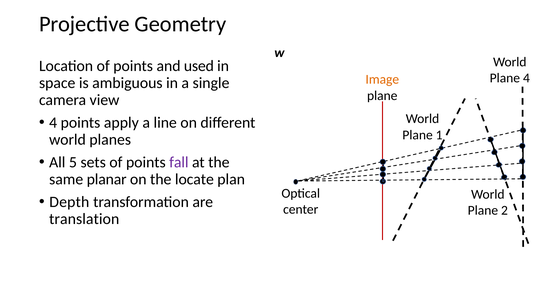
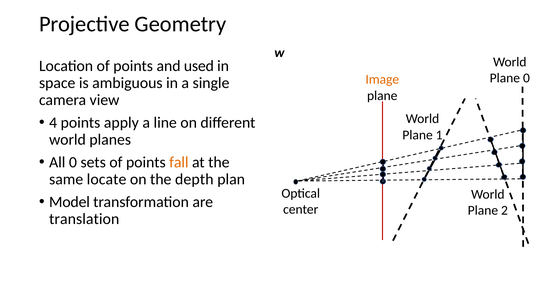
Plane 4: 4 -> 0 (526, 78)
All 5: 5 -> 0 (73, 162)
fall colour: purple -> orange (179, 162)
planar: planar -> locate (107, 179)
locate: locate -> depth (194, 179)
Depth: Depth -> Model (69, 202)
